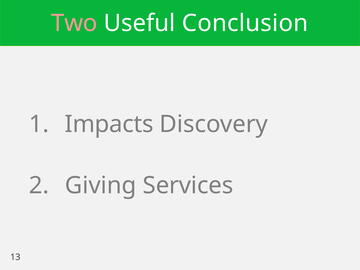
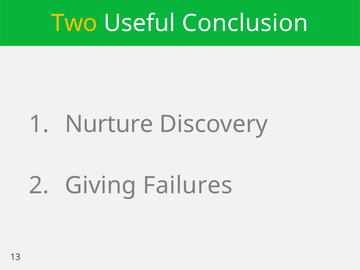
Two colour: pink -> yellow (74, 23)
Impacts: Impacts -> Nurture (109, 124)
Services: Services -> Failures (188, 186)
